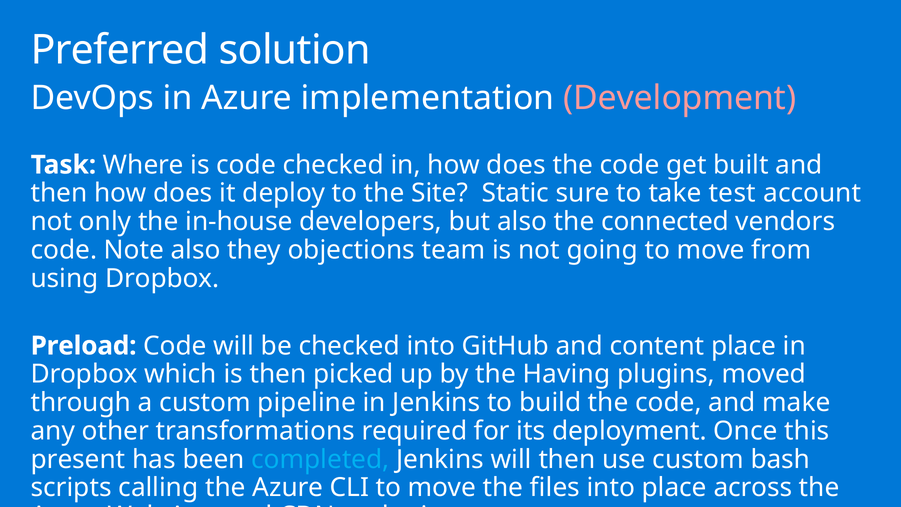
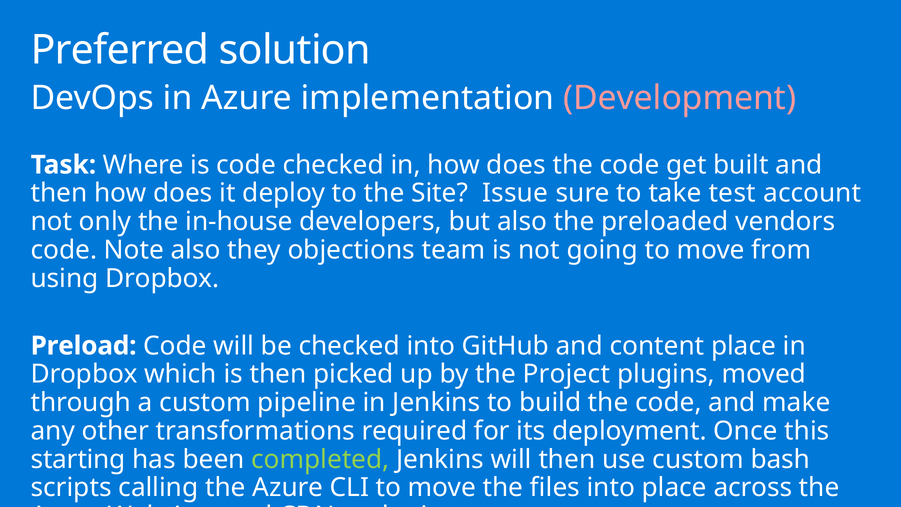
Static: Static -> Issue (515, 193)
connected: connected -> preloaded (665, 222)
Having: Having -> Project (566, 374)
present: present -> starting (78, 459)
completed colour: light blue -> light green (320, 459)
